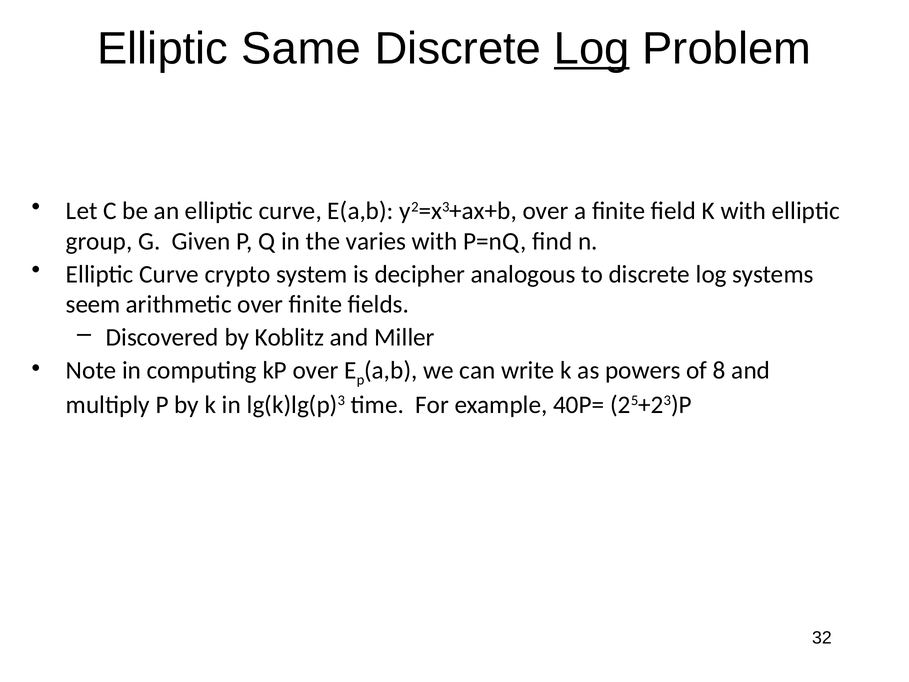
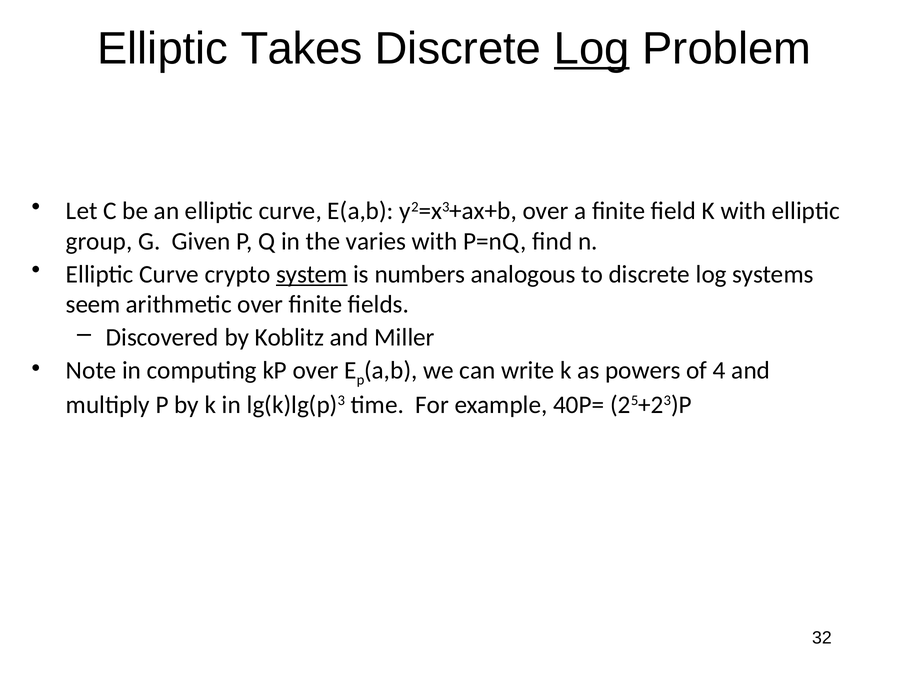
Same: Same -> Takes (302, 49)
system underline: none -> present (312, 274)
decipher: decipher -> numbers (420, 274)
8: 8 -> 4 (719, 370)
